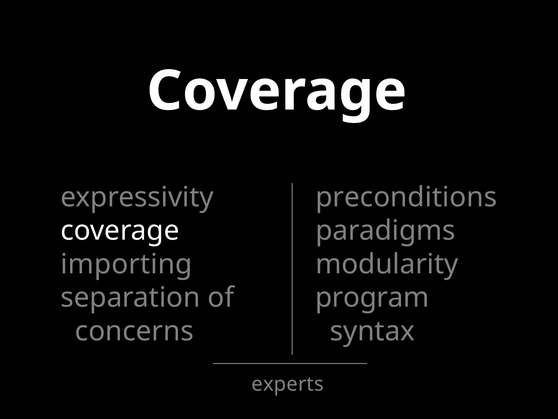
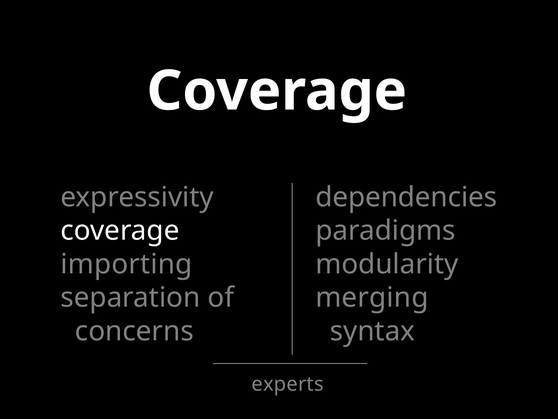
preconditions: preconditions -> dependencies (406, 197)
program: program -> merging (372, 297)
